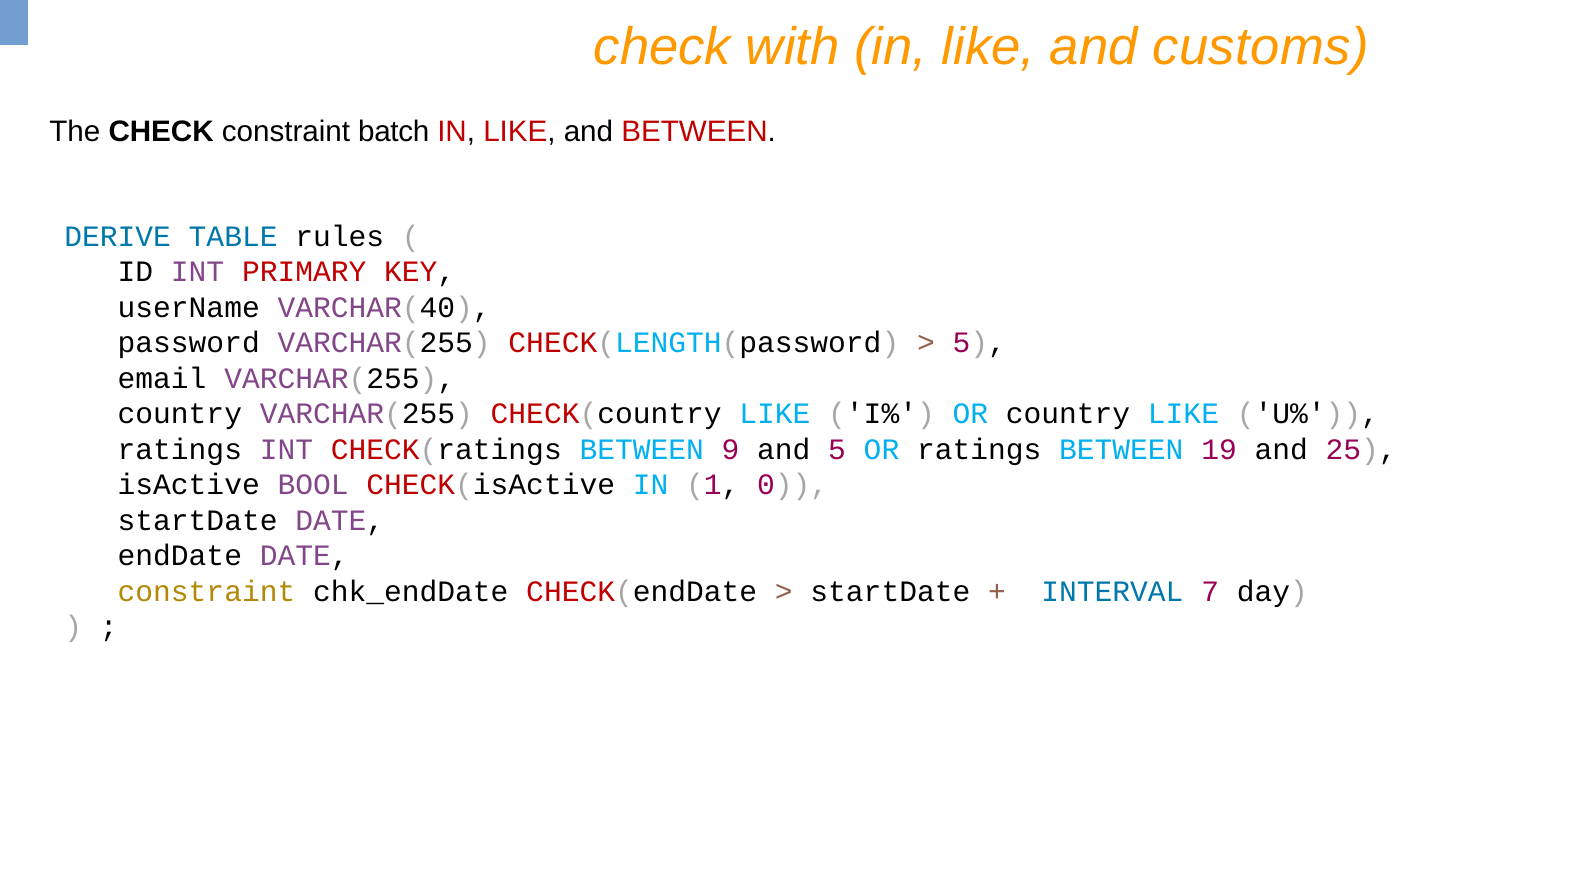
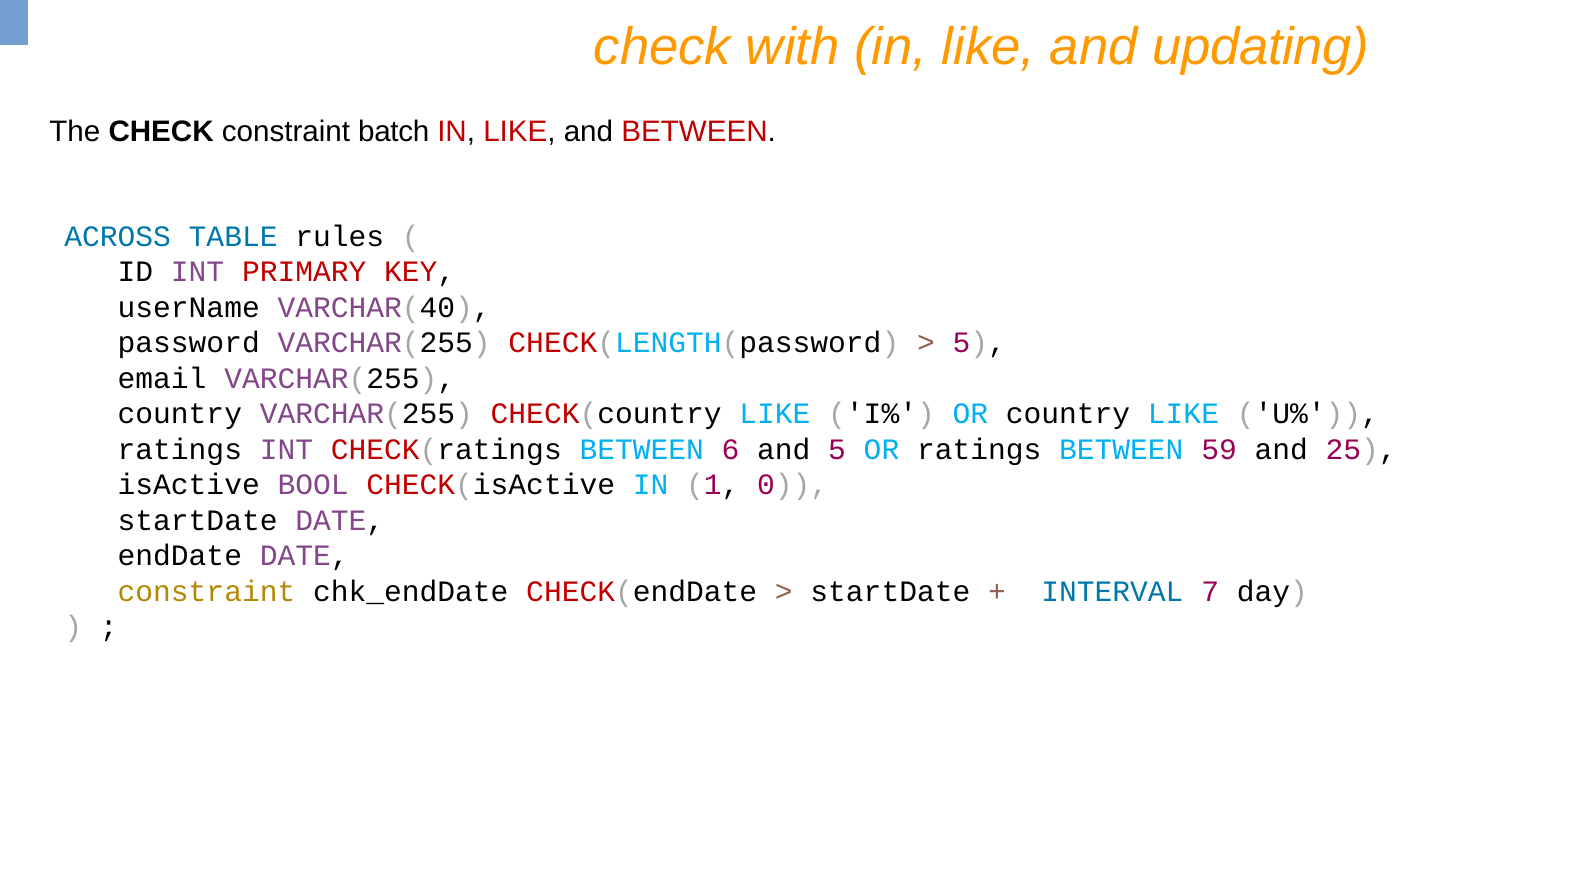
customs: customs -> updating (1261, 47)
DERIVE: DERIVE -> ACROSS (118, 237)
9: 9 -> 6 (731, 450)
19: 19 -> 59 (1219, 450)
